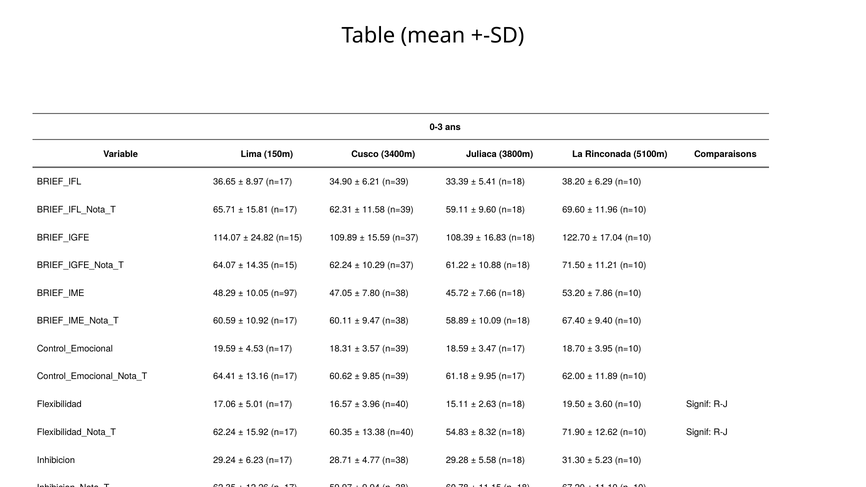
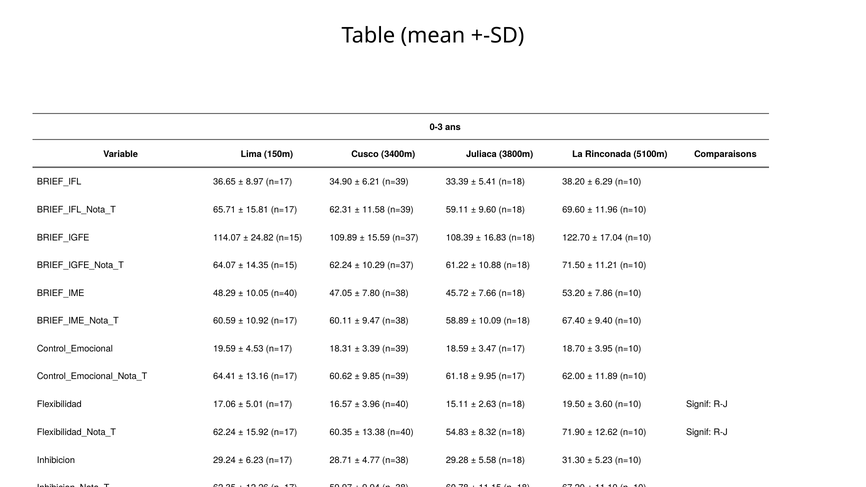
10.05 n=97: n=97 -> n=40 (284, 293)
3.57: 3.57 -> 3.39 (371, 349)
